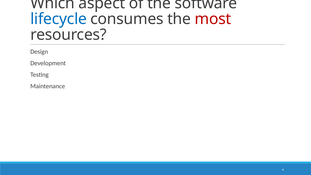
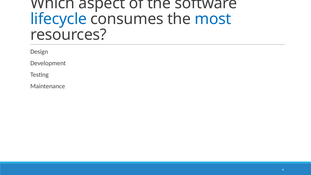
most colour: red -> blue (213, 19)
